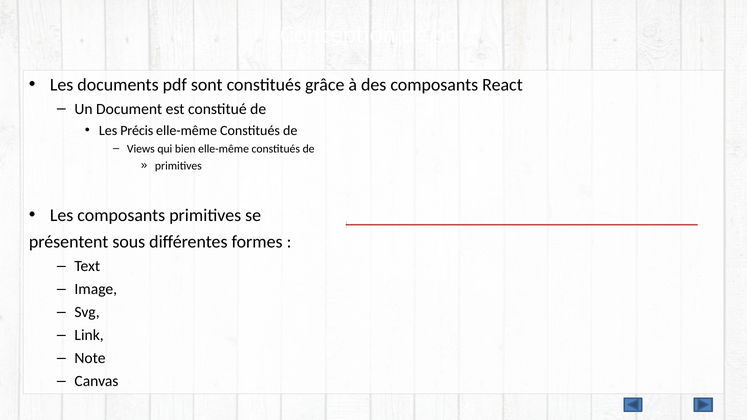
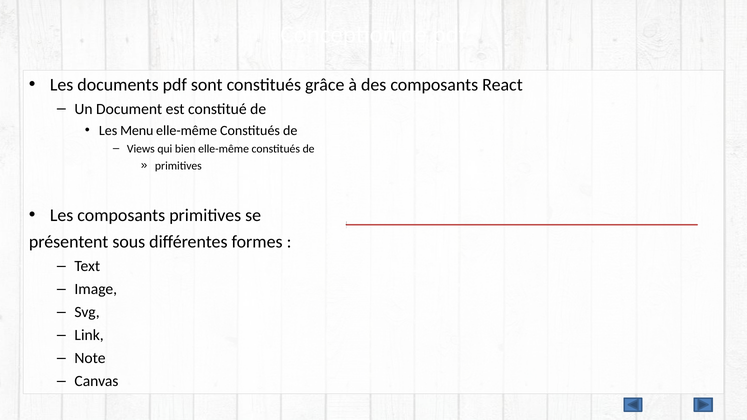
Précis: Précis -> Menu (137, 130)
